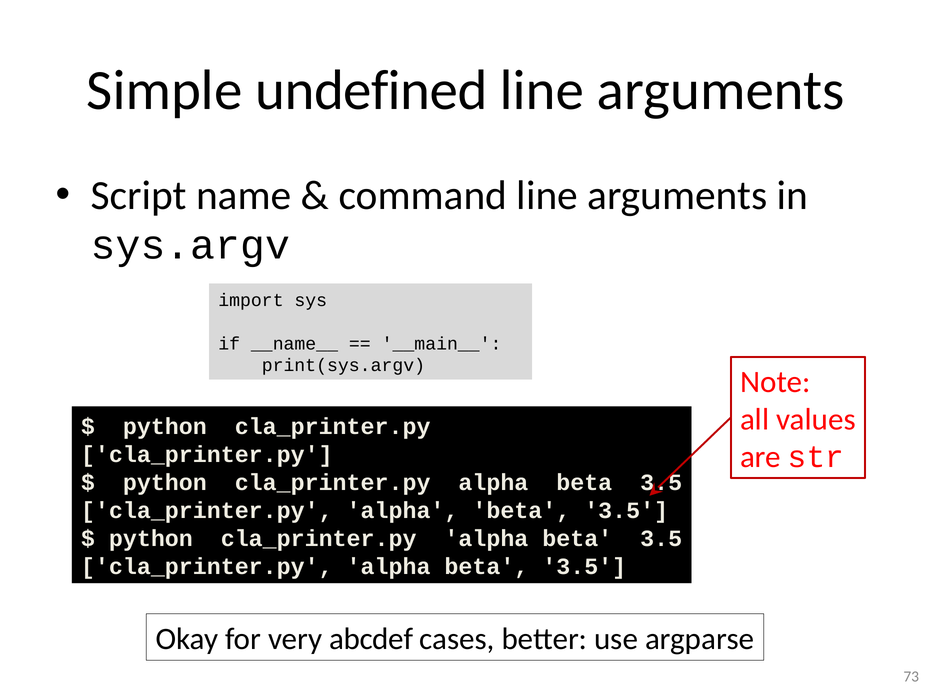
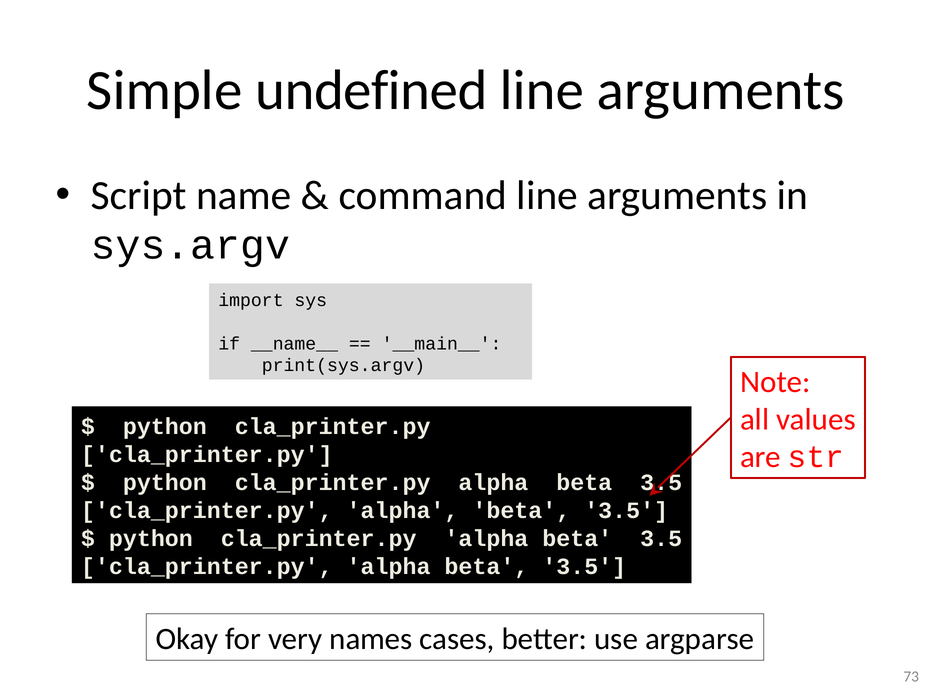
abcdef: abcdef -> names (371, 639)
